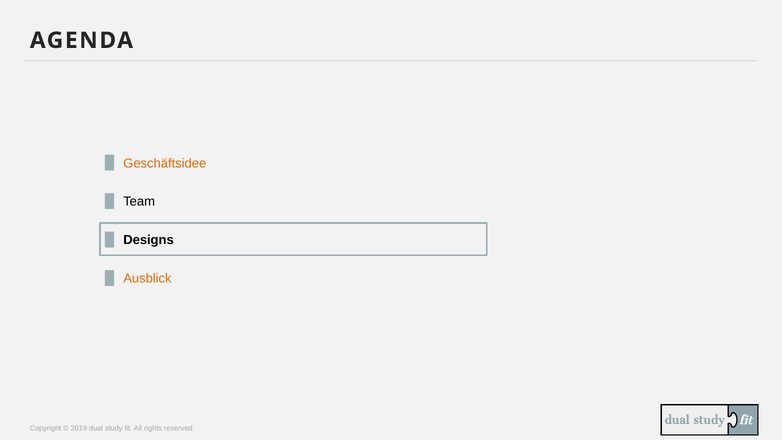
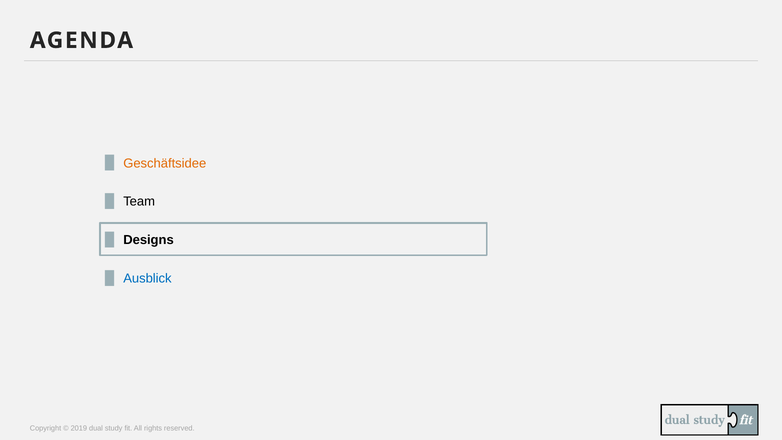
Ausblick colour: orange -> blue (147, 279)
